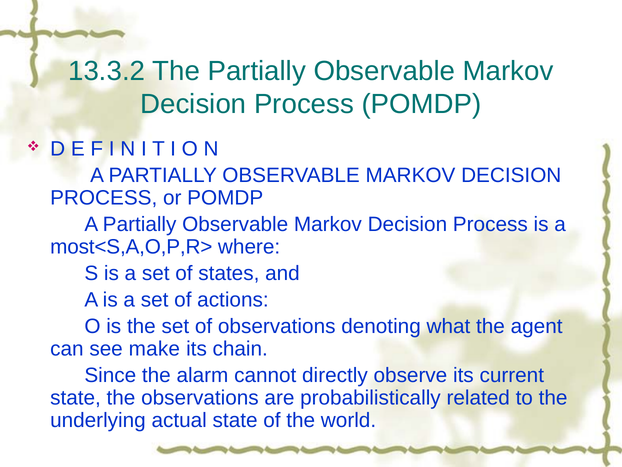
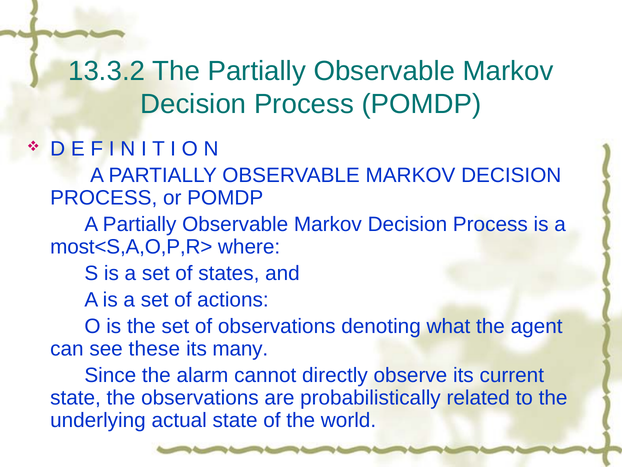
make: make -> these (154, 349)
chain: chain -> many (240, 349)
